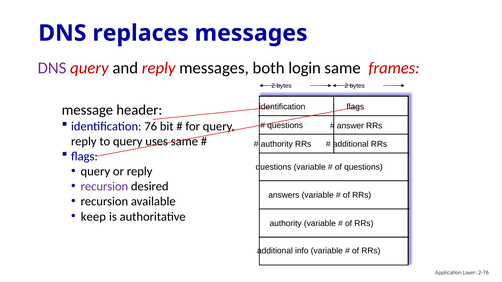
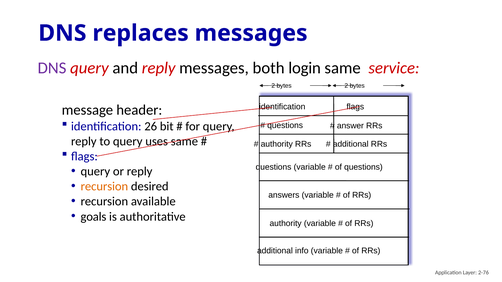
frames: frames -> service (394, 68)
76: 76 -> 26 (151, 126)
recursion colour: purple -> orange (104, 187)
keep: keep -> goals (93, 217)
